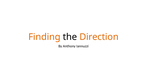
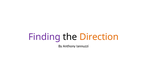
Finding colour: orange -> purple (44, 37)
